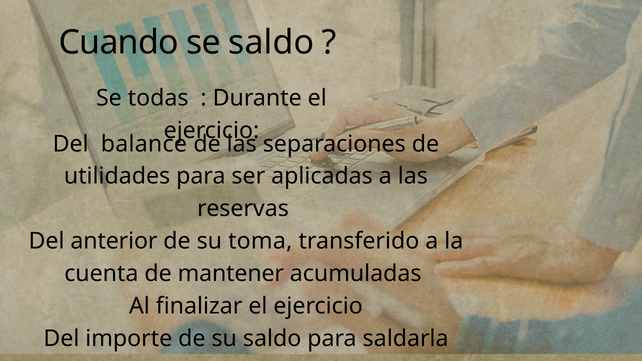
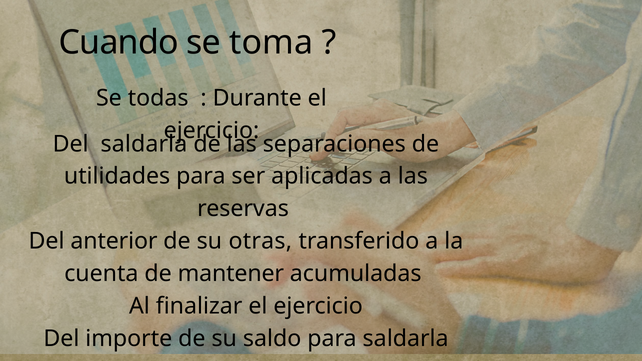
se saldo: saldo -> toma (271, 42)
Del balance: balance -> saldarla (144, 144)
toma: toma -> otras (260, 241)
